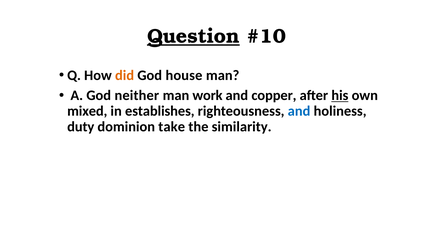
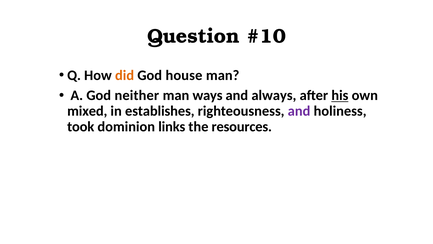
Question underline: present -> none (193, 36)
work: work -> ways (208, 95)
copper: copper -> always (274, 95)
and colour: blue -> purple (299, 111)
duty: duty -> took (81, 127)
take: take -> links (172, 127)
similarity: similarity -> resources (242, 127)
